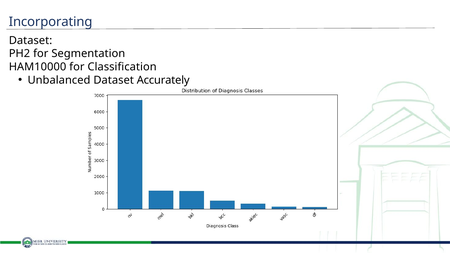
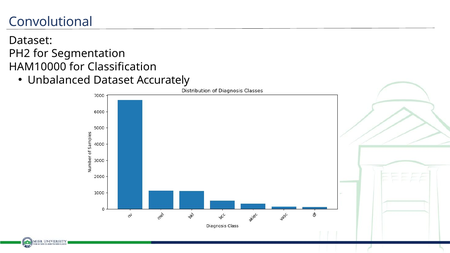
Incorporating: Incorporating -> Convolutional (51, 22)
